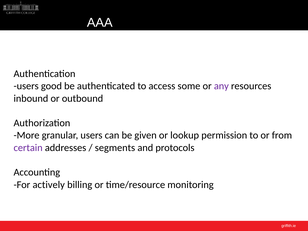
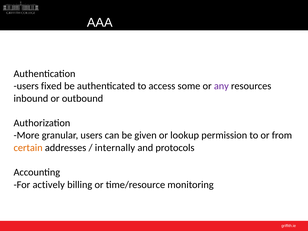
good: good -> fixed (51, 86)
certain colour: purple -> orange (28, 148)
segments: segments -> internally (115, 148)
